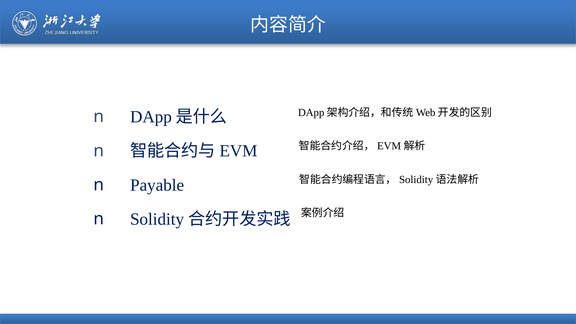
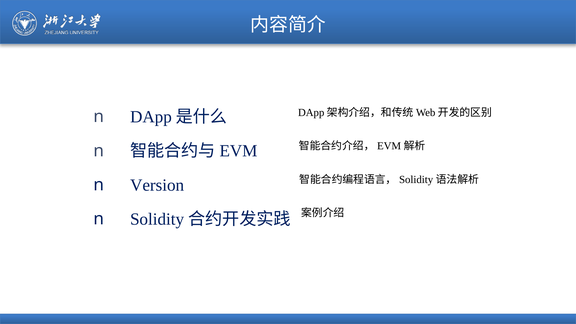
Payable: Payable -> Version (157, 185)
